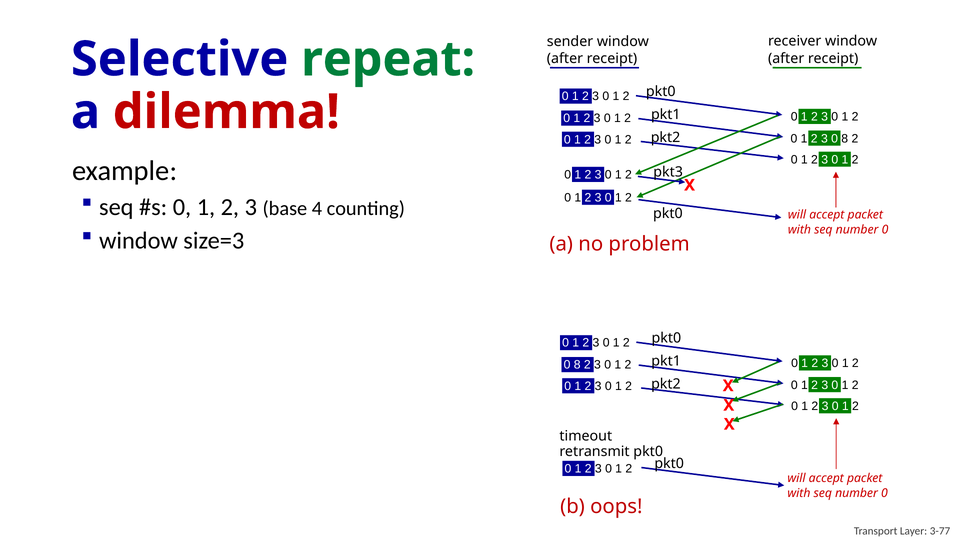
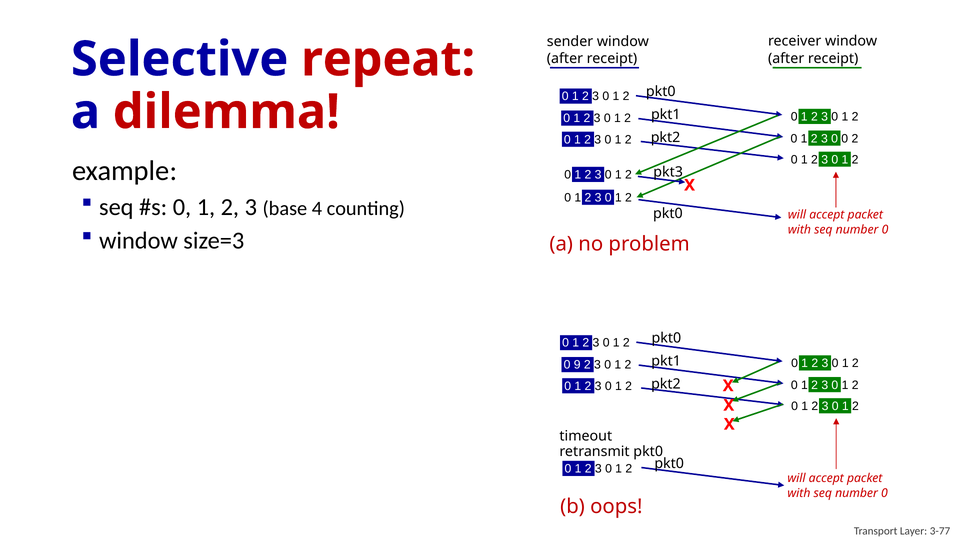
repeat colour: green -> red (388, 59)
3 0 8: 8 -> 0 (845, 139)
8: 8 -> 9 (577, 365)
